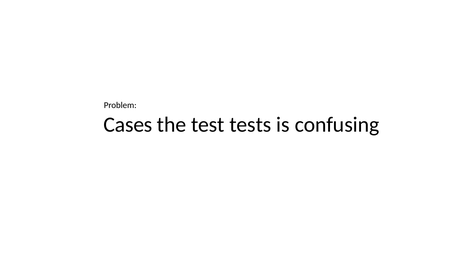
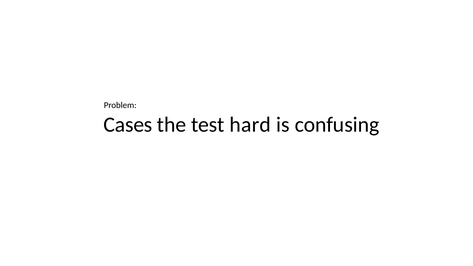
tests: tests -> hard (250, 125)
